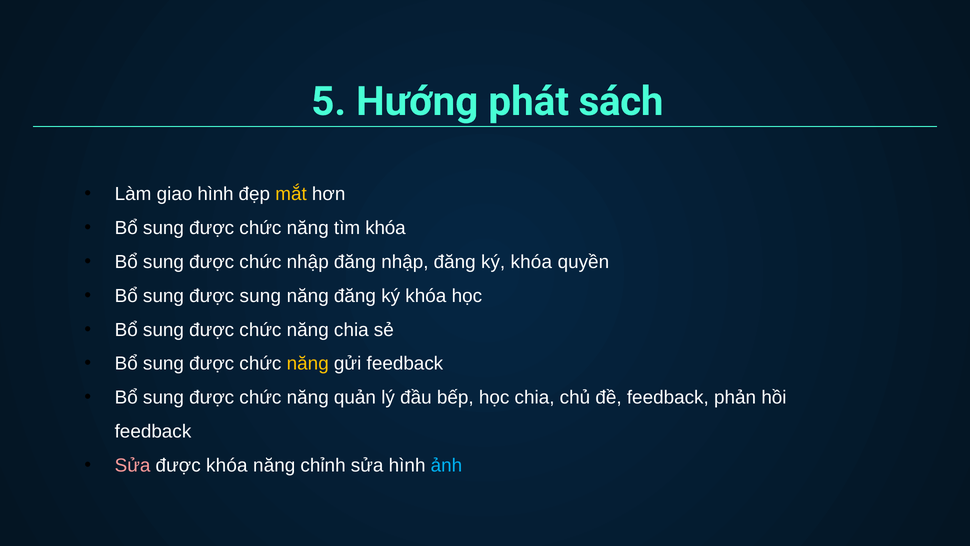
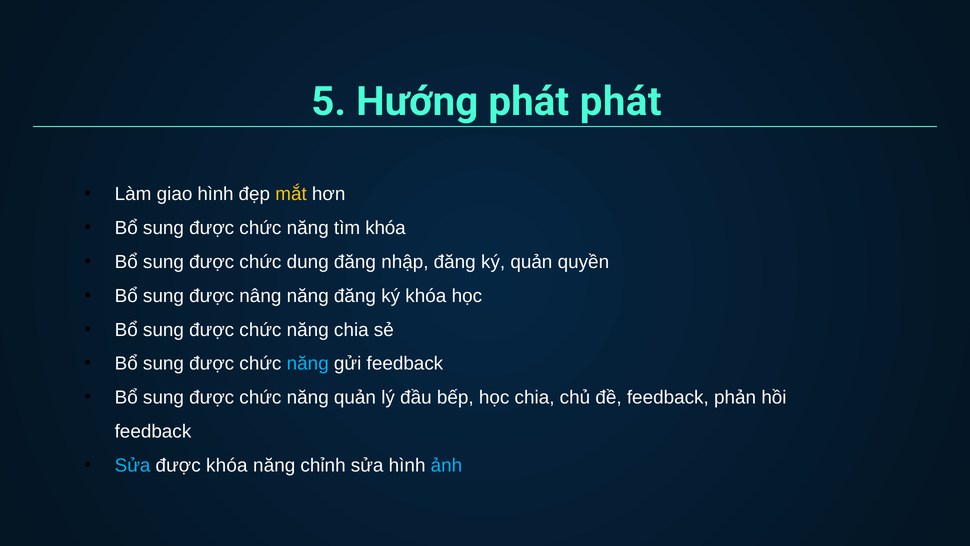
phát sách: sách -> phát (621, 102)
chức nhập: nhập -> dung (308, 262)
nhập đăng ký khóa: khóa -> quản (531, 262)
được sung: sung -> nâng (260, 296)
năng colour: yellow -> light blue (308, 364)
Sửa colour: pink -> light blue (133, 465)
